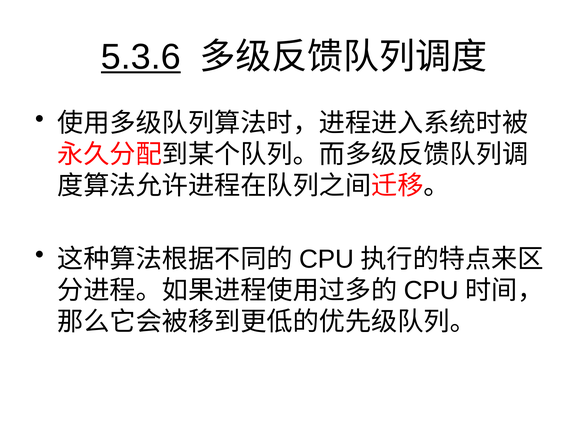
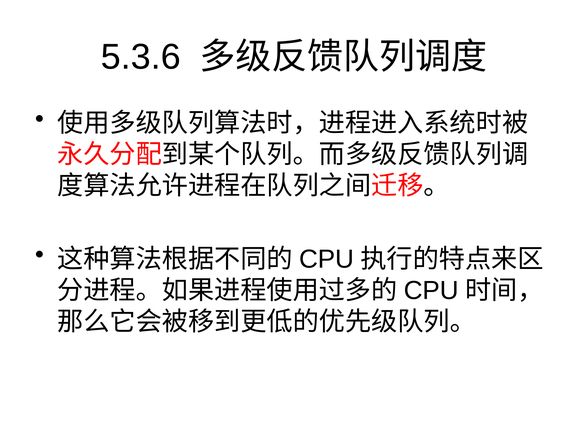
5.3.6 underline: present -> none (141, 57)
